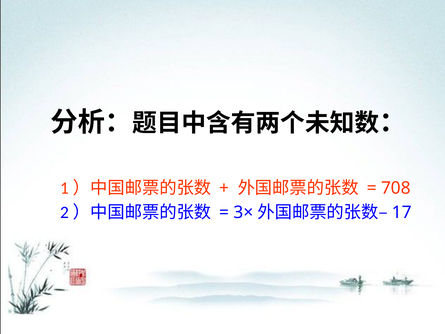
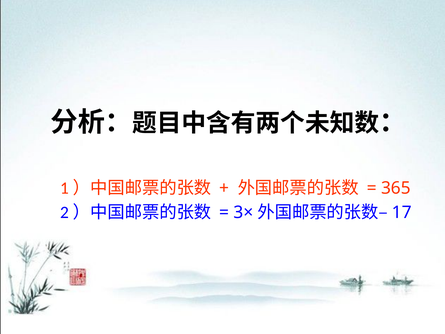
708: 708 -> 365 (396, 188)
